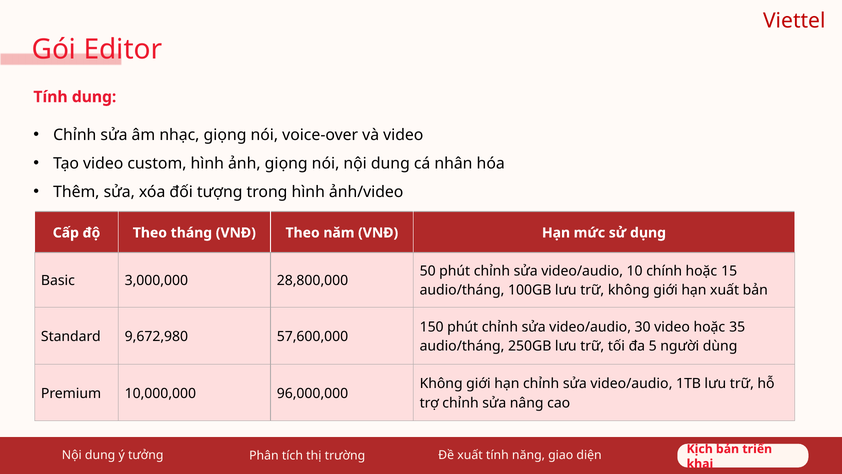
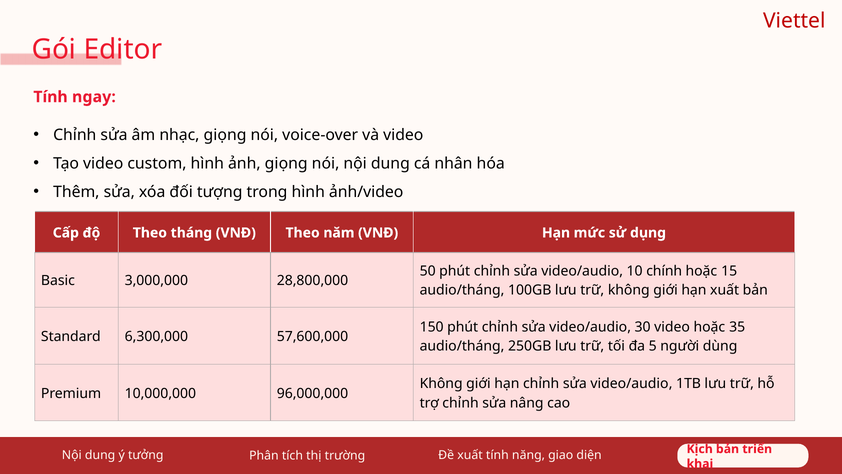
Tính dung: dung -> ngay (94, 97)
9,672,980: 9,672,980 -> 6,300,000 (156, 336)
